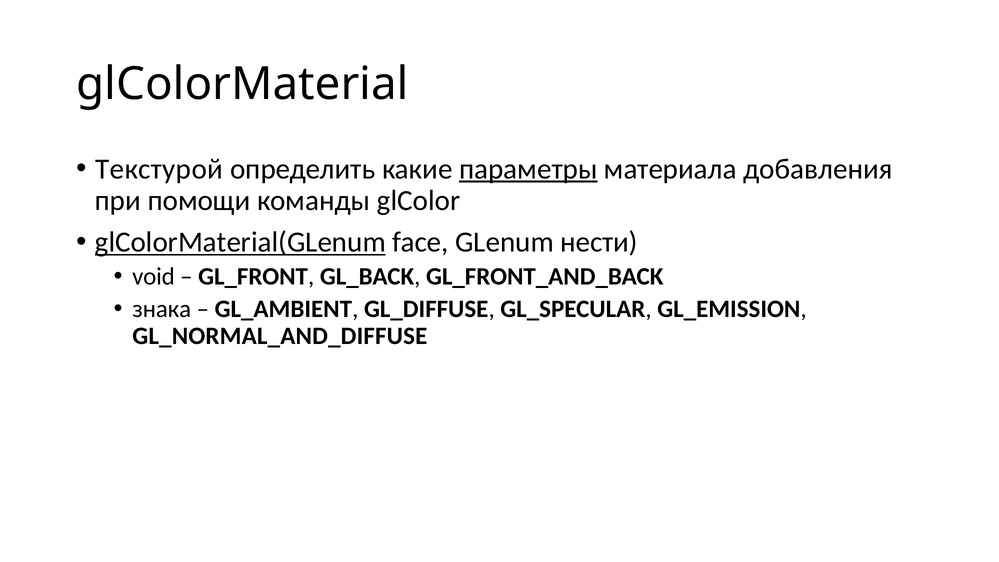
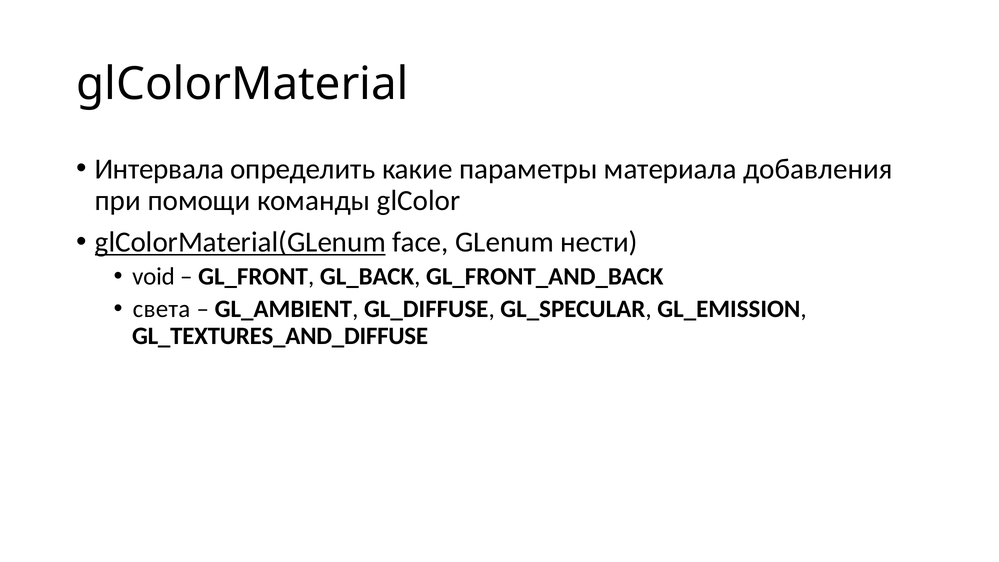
Текстурой: Текстурой -> Интервала (159, 169)
параметры underline: present -> none (528, 169)
знака: знака -> света (162, 309)
GL_NORMAL_AND_DIFFUSE: GL_NORMAL_AND_DIFFUSE -> GL_TEXTURES_AND_DIFFUSE (280, 336)
